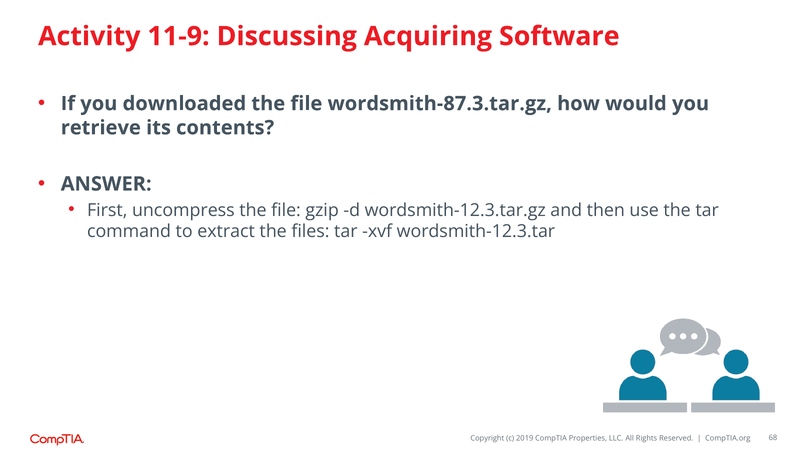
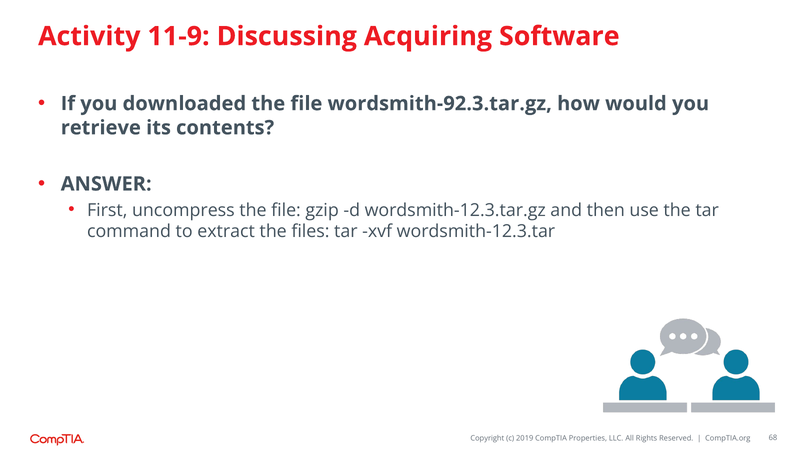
wordsmith-87.3.tar.gz: wordsmith-87.3.tar.gz -> wordsmith-92.3.tar.gz (440, 104)
